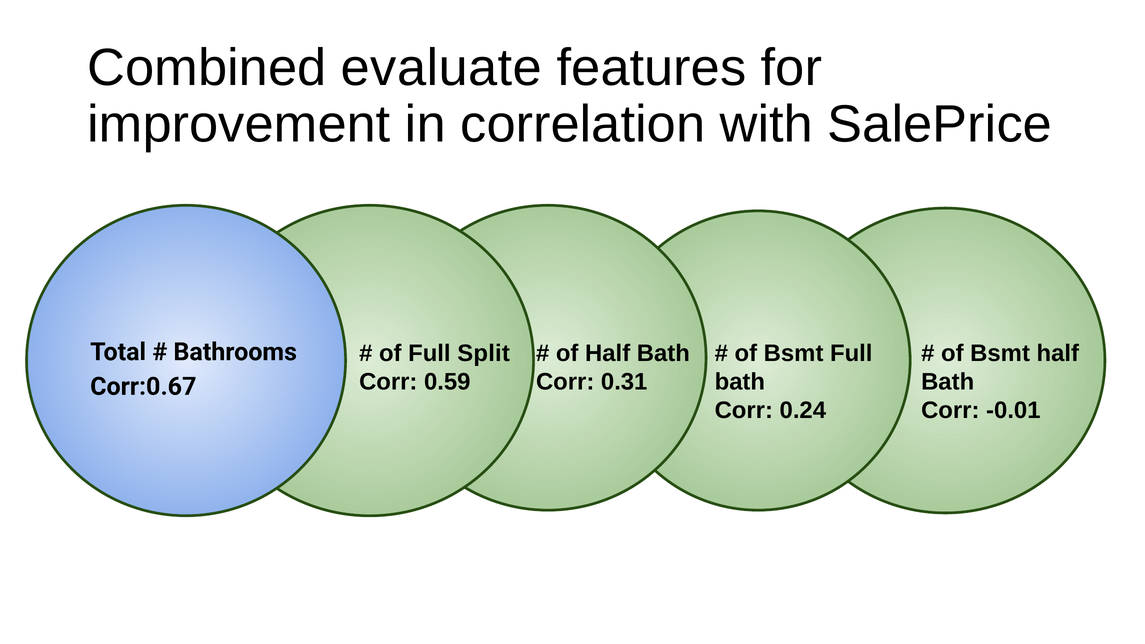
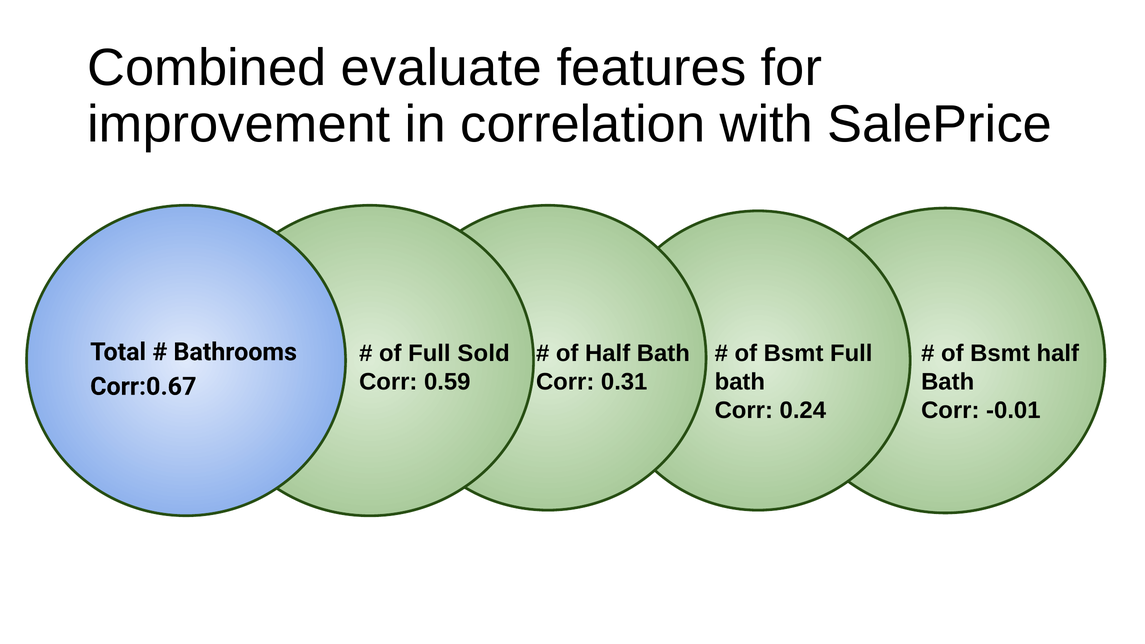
Split: Split -> Sold (484, 353)
